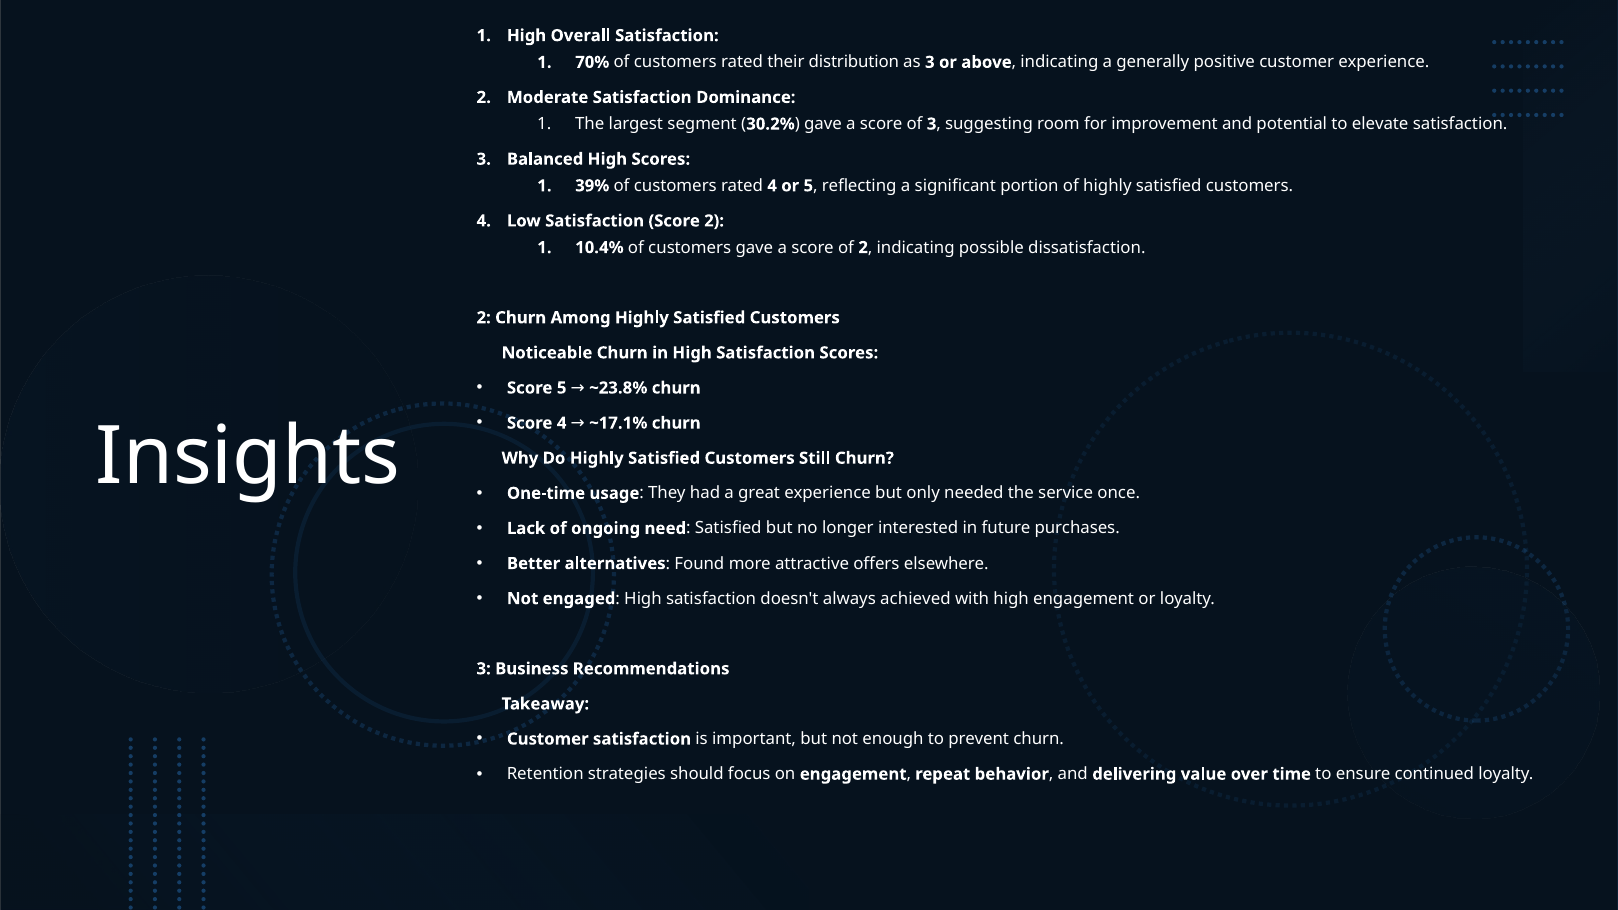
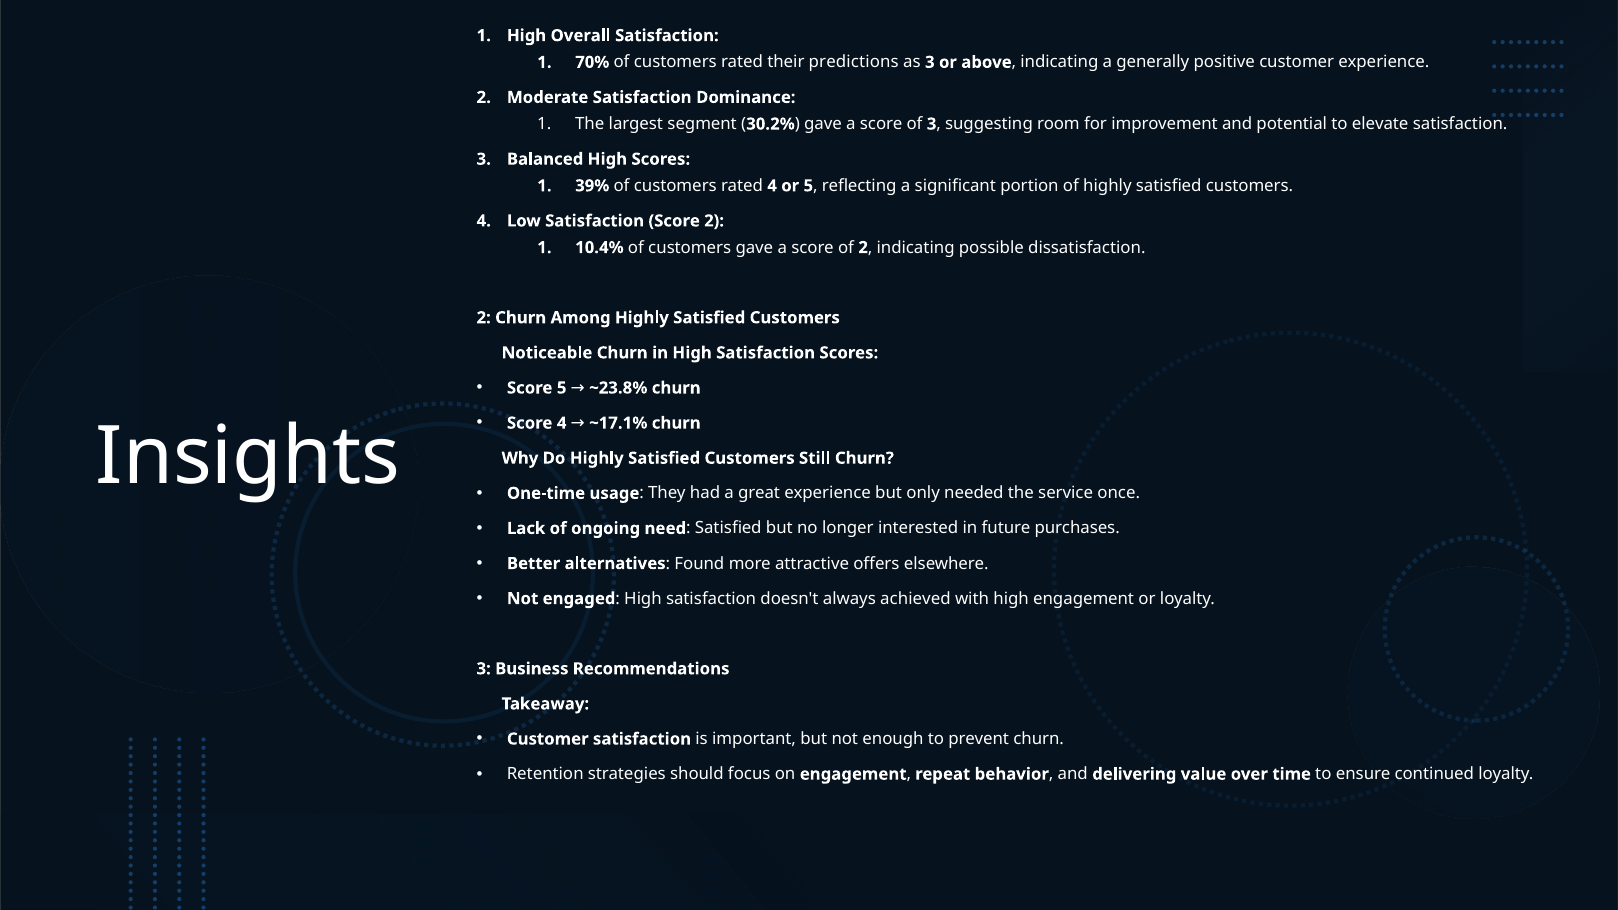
distribution: distribution -> predictions (854, 62)
